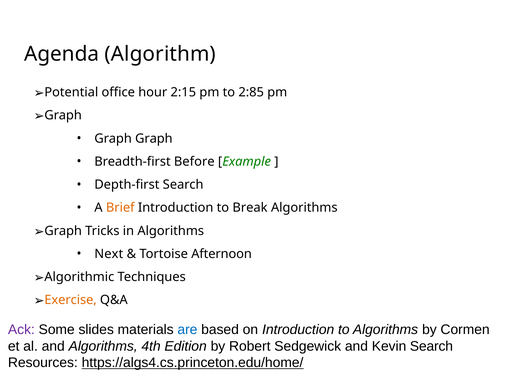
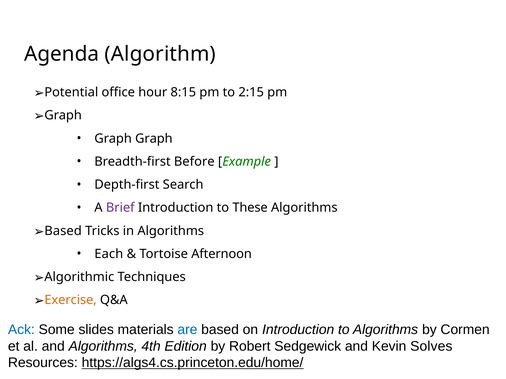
2:15: 2:15 -> 8:15 (183, 92)
2:85: 2:85 -> 2:15 (251, 92)
Brief colour: orange -> purple (120, 208)
Break: Break -> These (250, 208)
Graph: Graph -> Based (63, 231)
Next: Next -> Each (109, 254)
Ack colour: purple -> blue (21, 330)
Kevin Search: Search -> Solves (431, 347)
